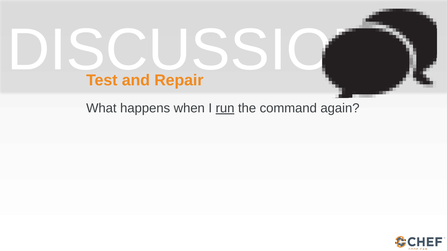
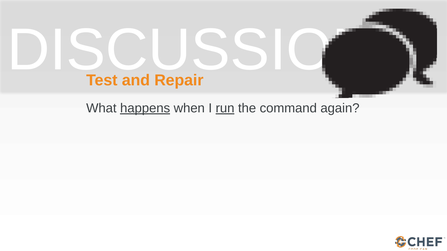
happens underline: none -> present (145, 108)
